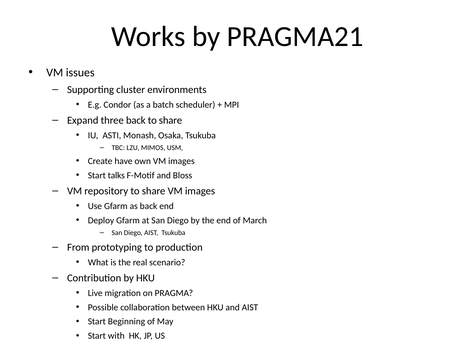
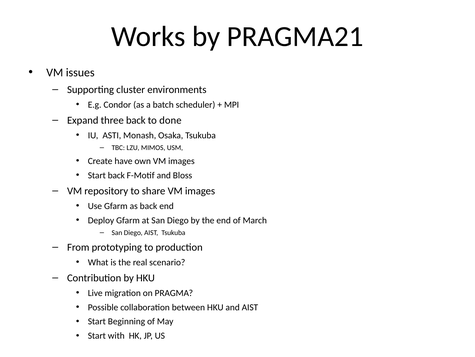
share: share -> done (170, 120)
Start talks: talks -> back (116, 175)
